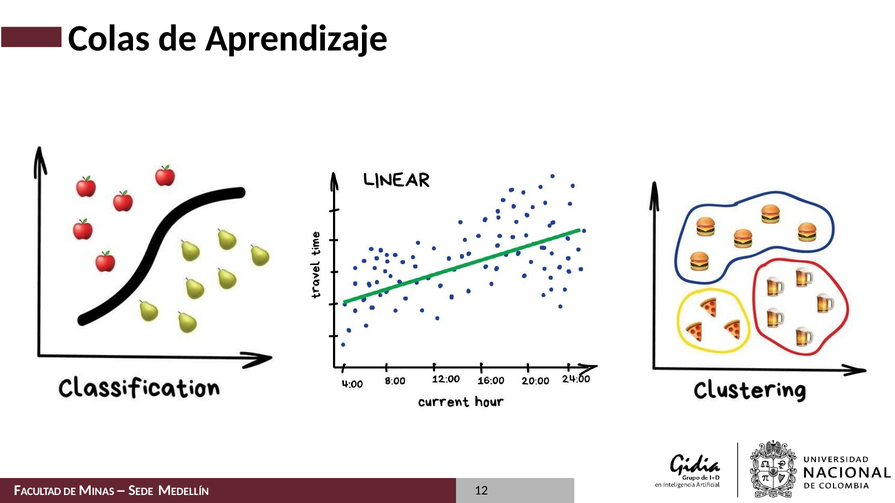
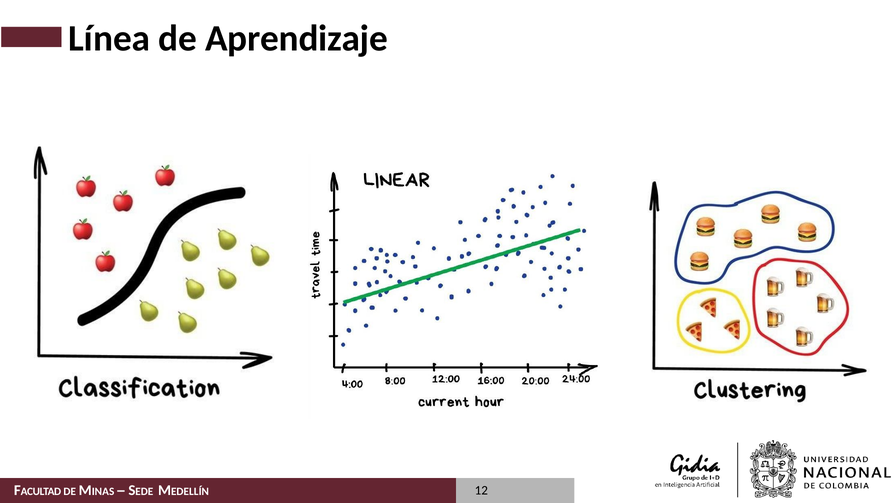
Colas: Colas -> Línea (109, 38)
